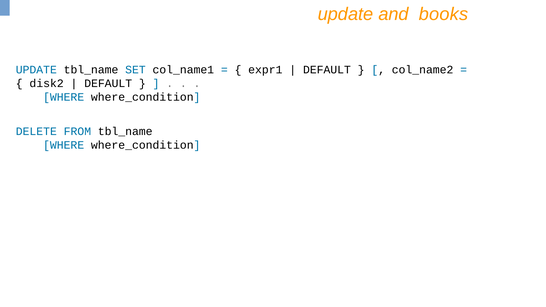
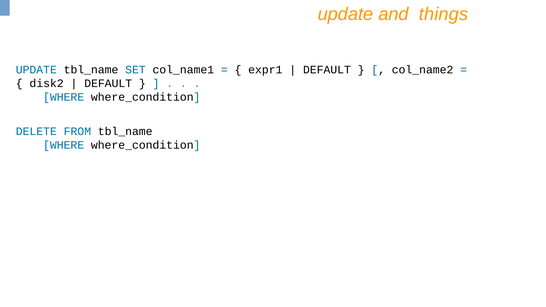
books: books -> things (444, 14)
